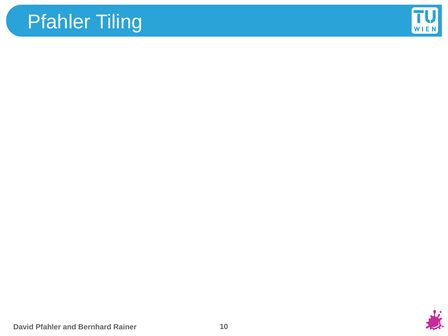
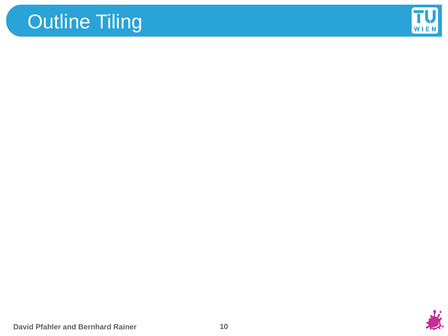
Pfahler: Pfahler -> Outline (59, 22)
